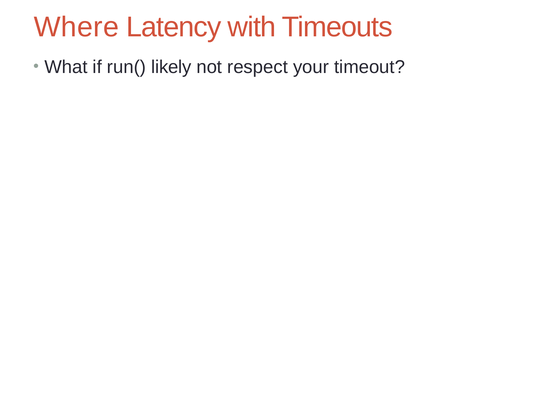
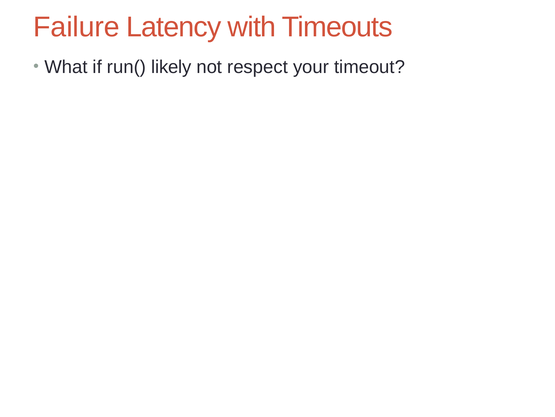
Where: Where -> Failure (77, 27)
